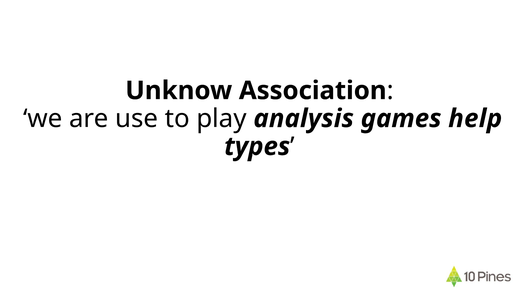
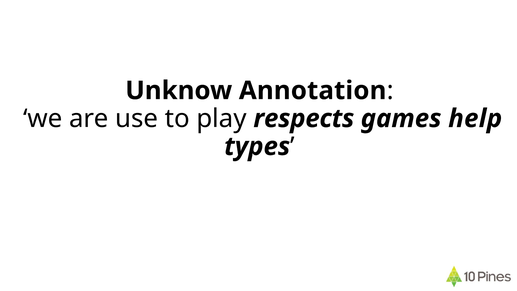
Association: Association -> Annotation (313, 91)
analysis: analysis -> respects (304, 118)
